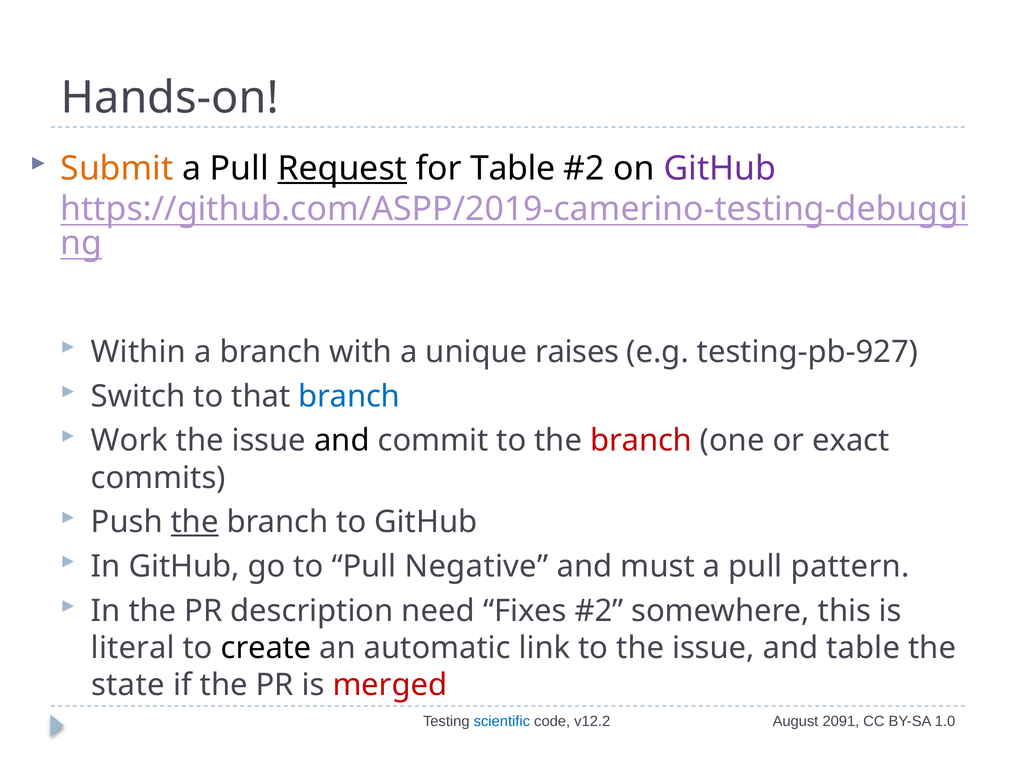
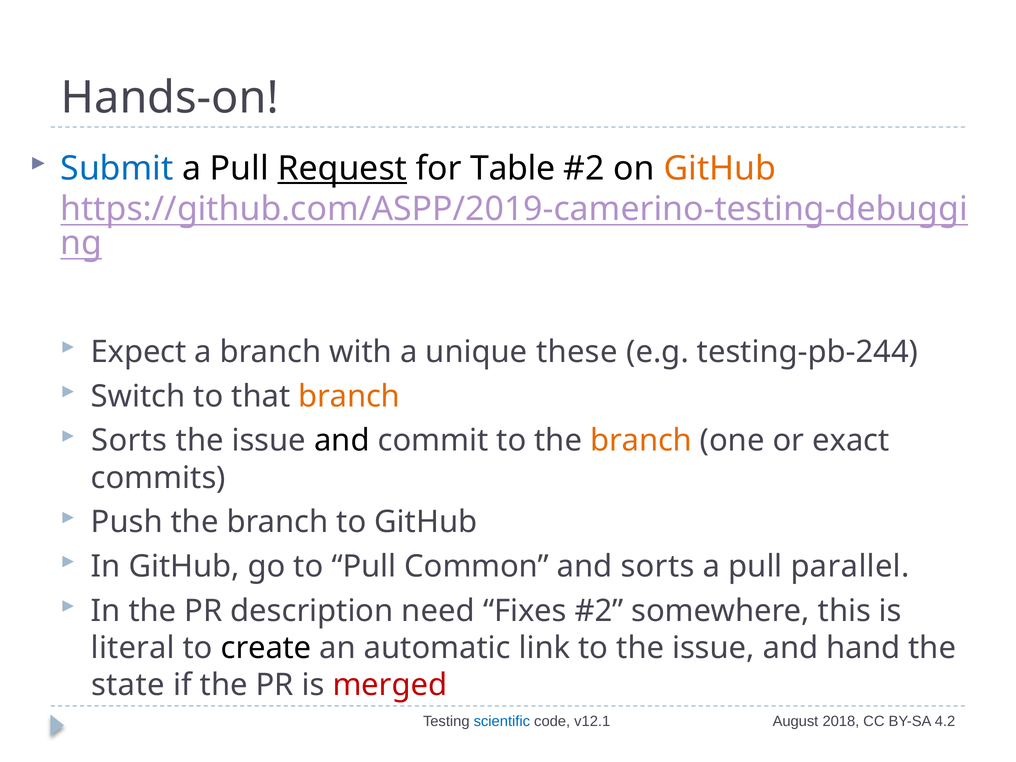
Submit colour: orange -> blue (117, 169)
GitHub colour: purple -> orange (720, 169)
Within: Within -> Expect (139, 352)
raises: raises -> these (577, 352)
testing-pb-927: testing-pb-927 -> testing-pb-244 (808, 352)
branch colour: blue -> orange (349, 396)
Work: Work -> Sorts (129, 441)
branch colour: red -> orange (641, 441)
the underline: present -> none (195, 522)
Negative: Negative -> Common (477, 566)
and must: must -> sorts (658, 566)
pattern: pattern -> parallel (850, 566)
and table: table -> hand (863, 648)
v12.2: v12.2 -> v12.1 (592, 721)
2091: 2091 -> 2018 (841, 721)
1.0: 1.0 -> 4.2 (945, 721)
